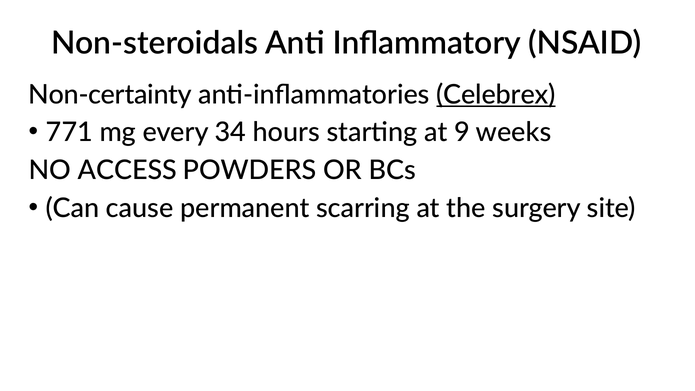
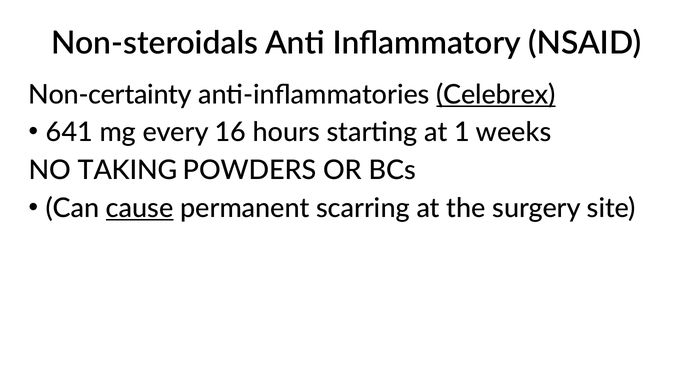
771: 771 -> 641 (69, 132)
34: 34 -> 16 (230, 132)
9: 9 -> 1 (462, 132)
ACCESS: ACCESS -> TAKING (127, 170)
cause underline: none -> present (140, 208)
